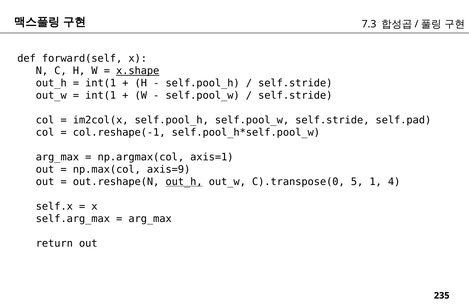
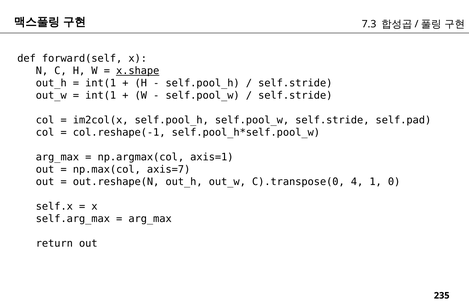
axis=9: axis=9 -> axis=7 (169, 169)
out_h underline: present -> none (184, 182)
5: 5 -> 4 (357, 182)
4: 4 -> 0 (394, 182)
